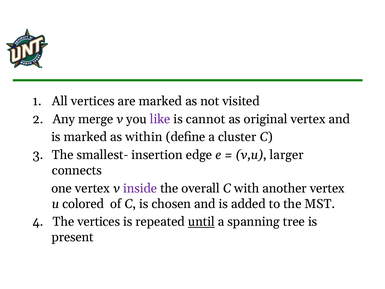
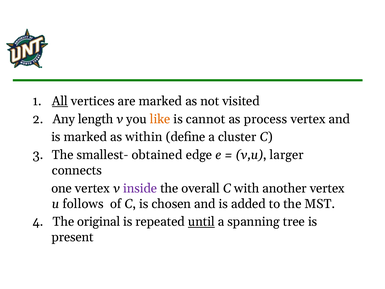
All underline: none -> present (60, 101)
merge: merge -> length (96, 119)
like colour: purple -> orange (160, 119)
original: original -> process (266, 119)
insertion: insertion -> obtained (157, 155)
colored: colored -> follows (83, 204)
The vertices: vertices -> original (99, 222)
